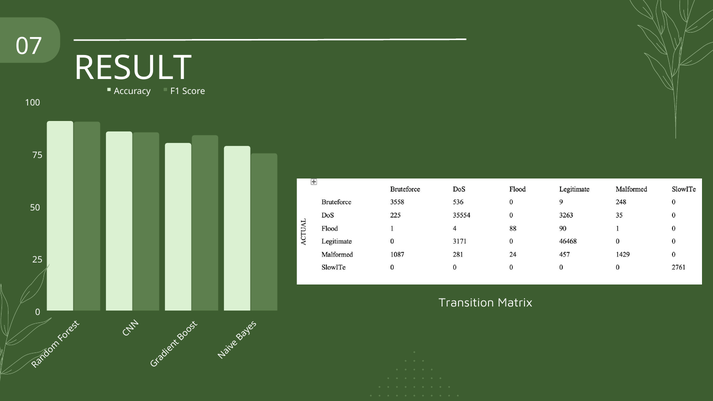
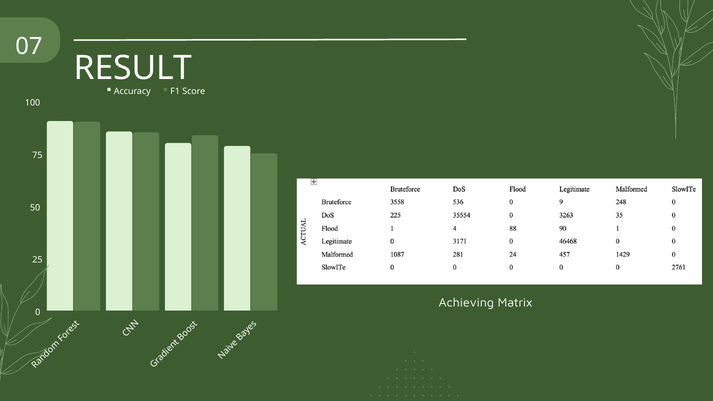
Transition: Transition -> Achieving (466, 303)
